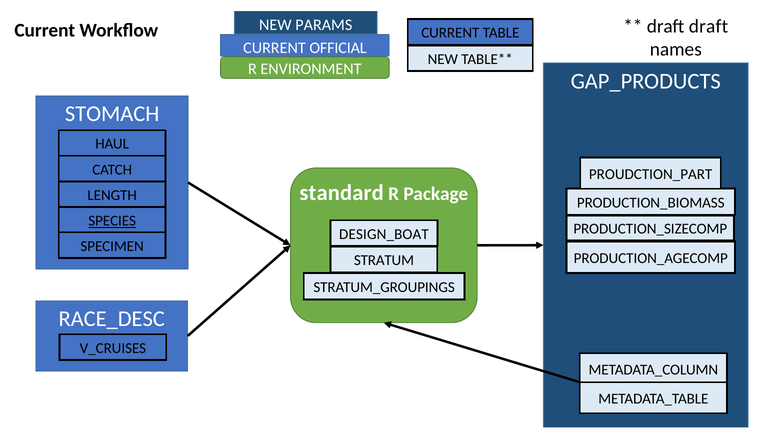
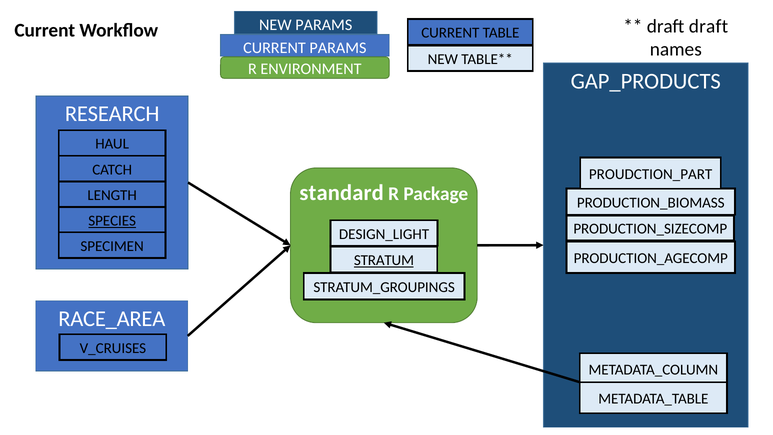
CURRENT OFFICIAL: OFFICIAL -> PARAMS (338, 48)
STOMACH: STOMACH -> RESEARCH (112, 114)
DESIGN_BOAT: DESIGN_BOAT -> DESIGN_LIGHT (384, 234)
STRATUM underline: none -> present (384, 260)
RACE_DESC: RACE_DESC -> RACE_AREA (112, 319)
